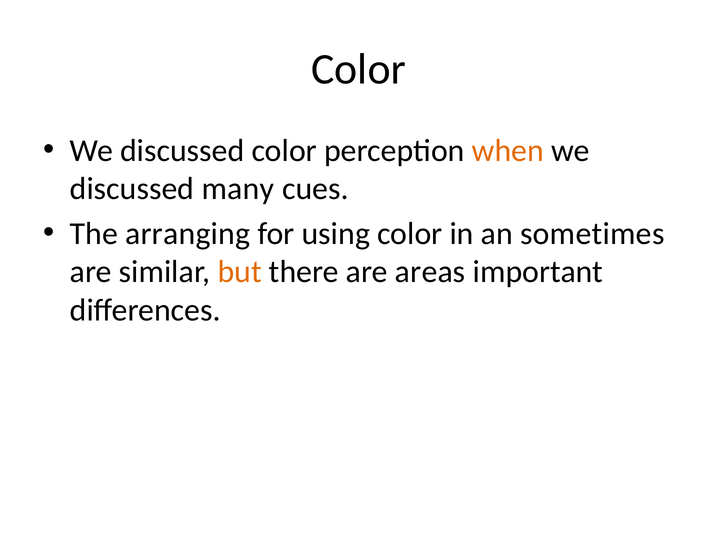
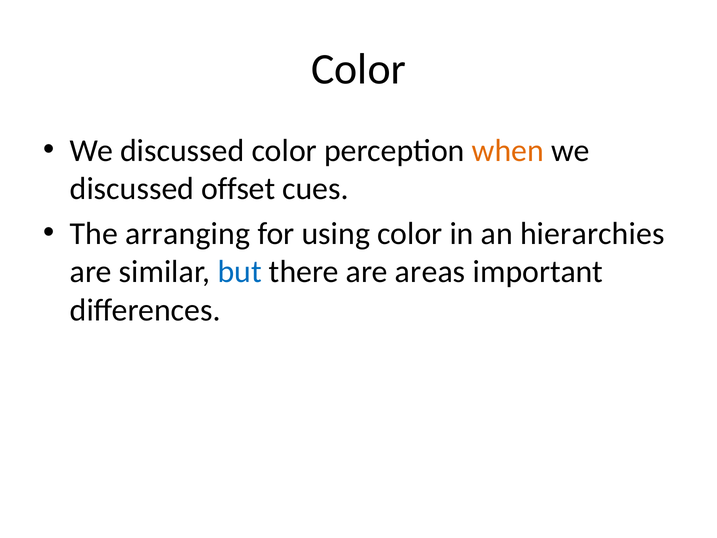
many: many -> offset (238, 189)
sometimes: sometimes -> hierarchies (592, 233)
but colour: orange -> blue (240, 272)
